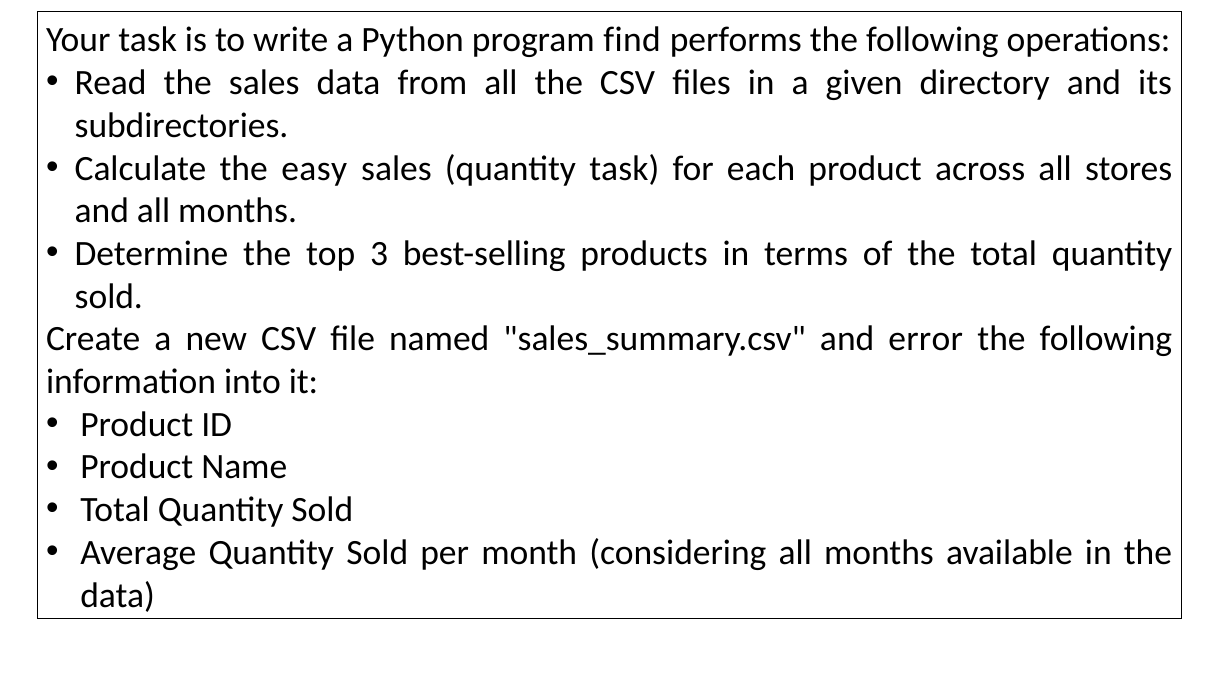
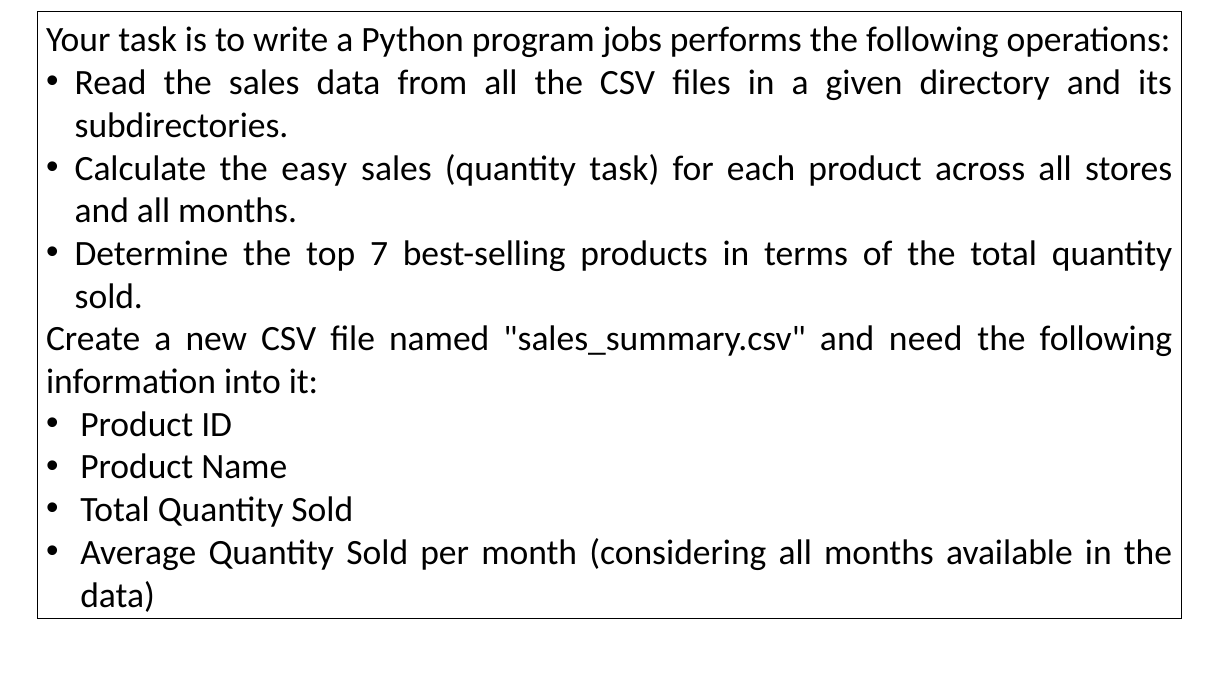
find: find -> jobs (632, 40)
3: 3 -> 7 (379, 254)
error: error -> need (926, 339)
